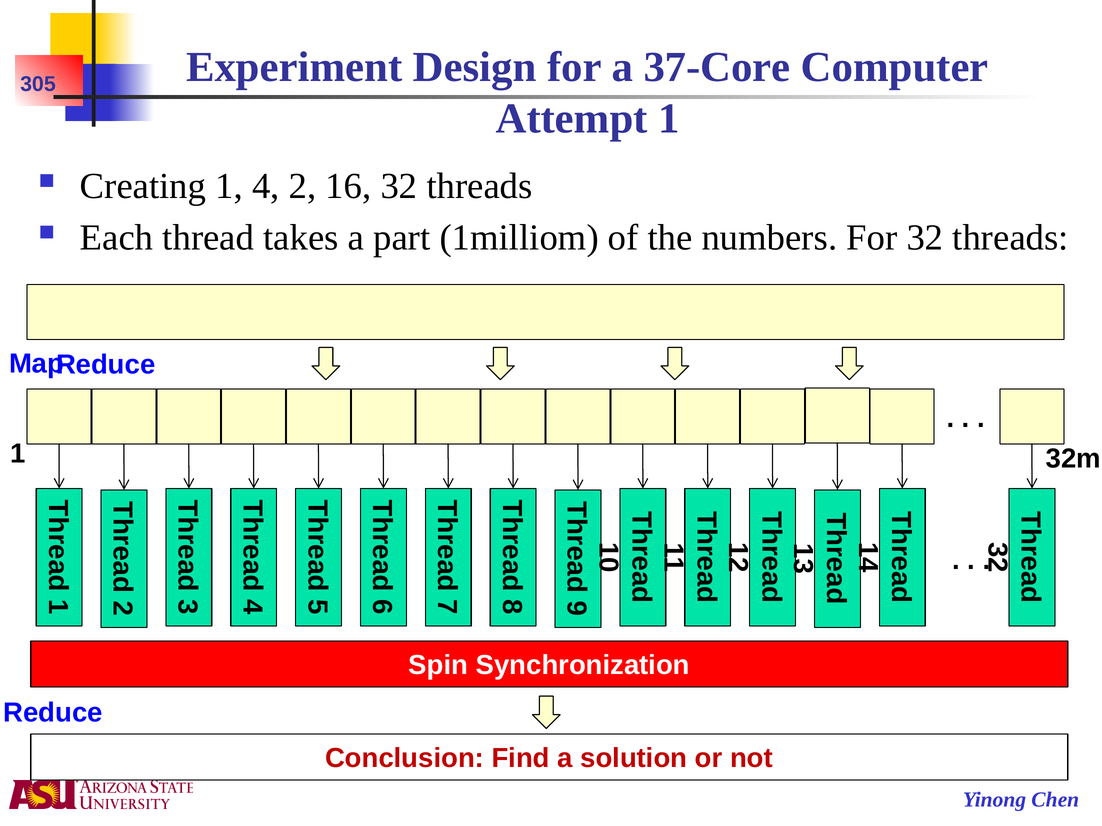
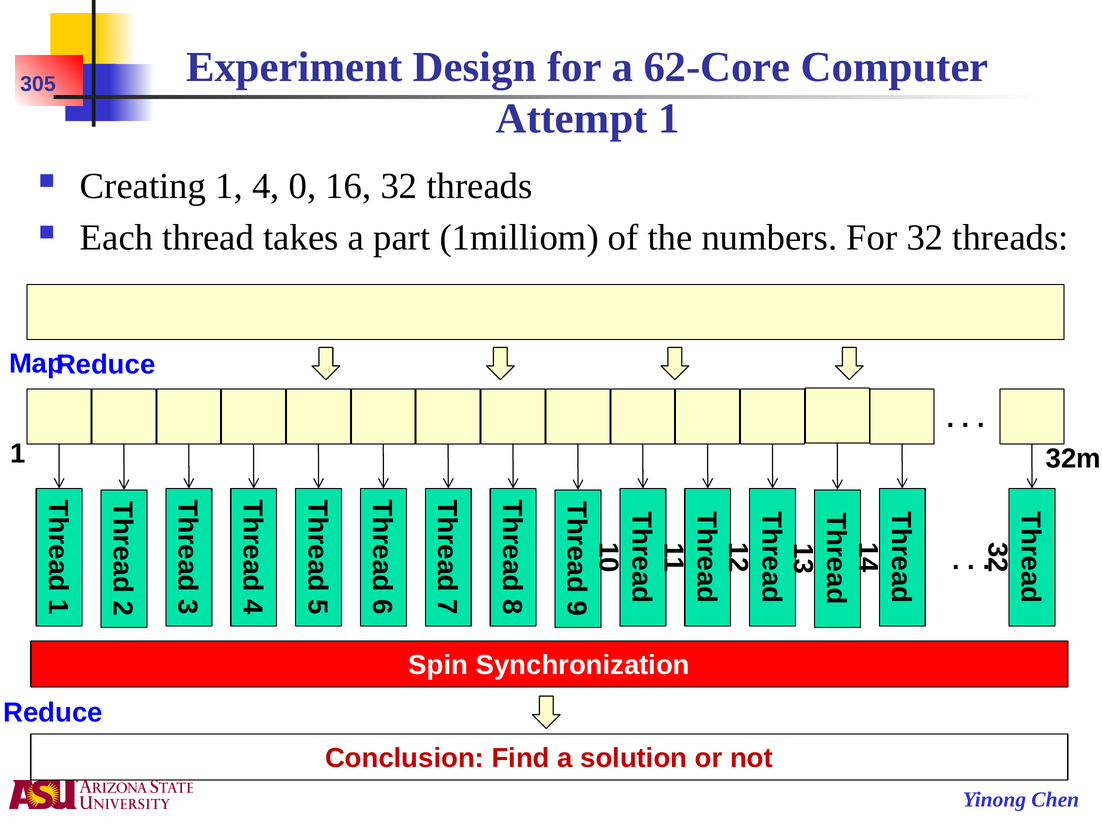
37-Core: 37-Core -> 62-Core (717, 67)
4 2: 2 -> 0 (303, 186)
